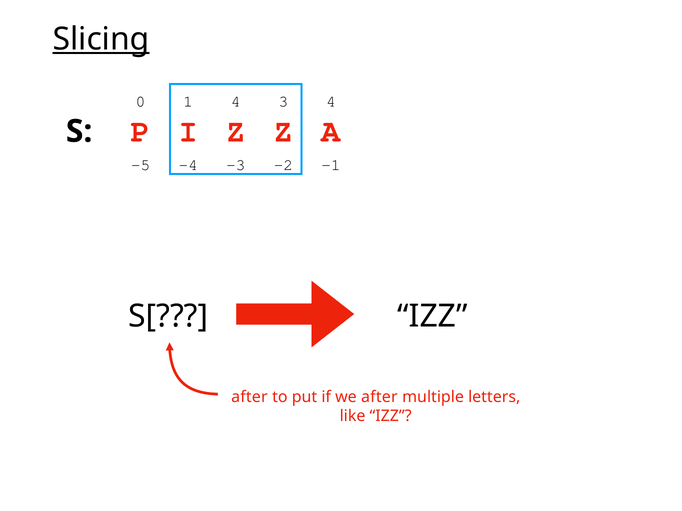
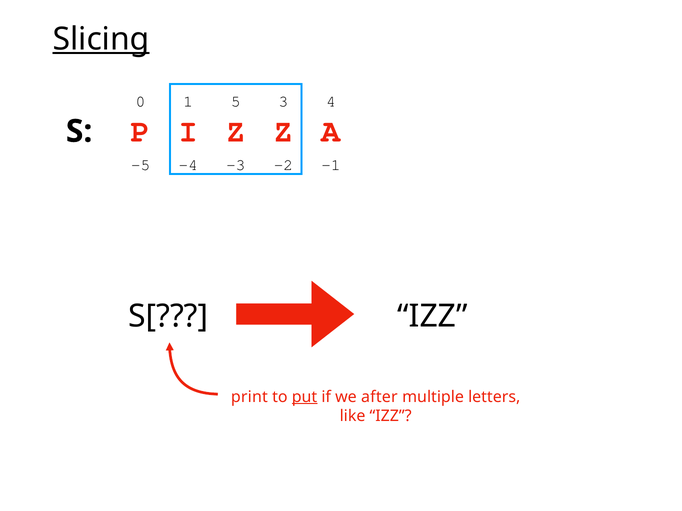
1 4: 4 -> 5 (236, 102)
after: after -> print (249, 397)
put underline: none -> present (305, 397)
